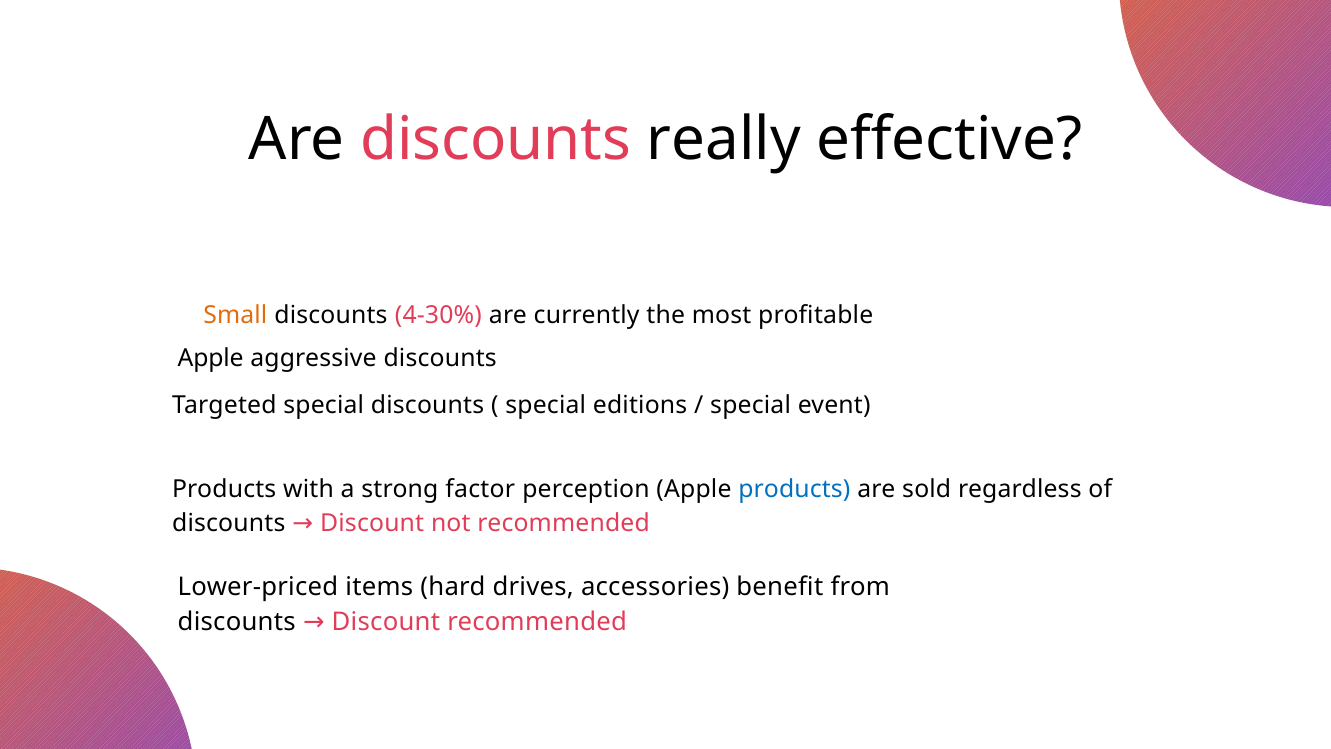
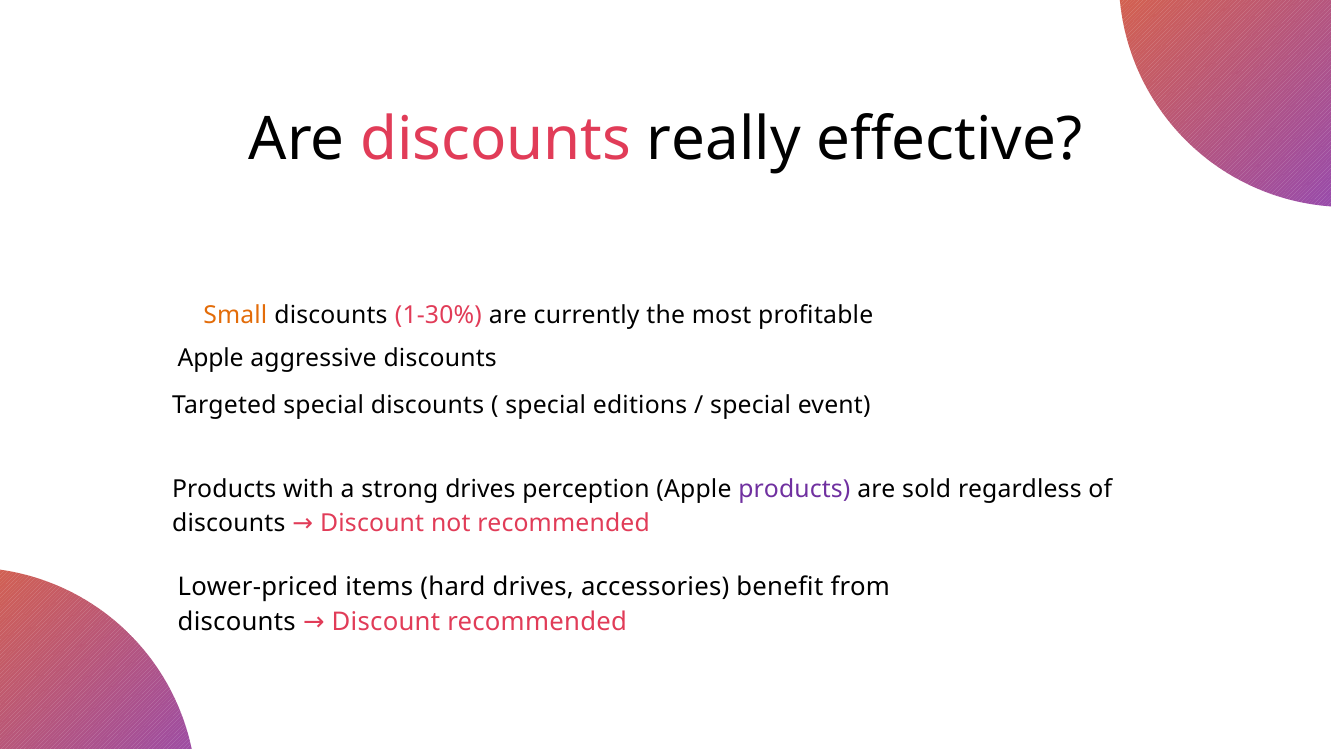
4-30%: 4-30% -> 1-30% (438, 315)
strong factor: factor -> drives (480, 489)
products colour: blue -> purple (794, 489)
